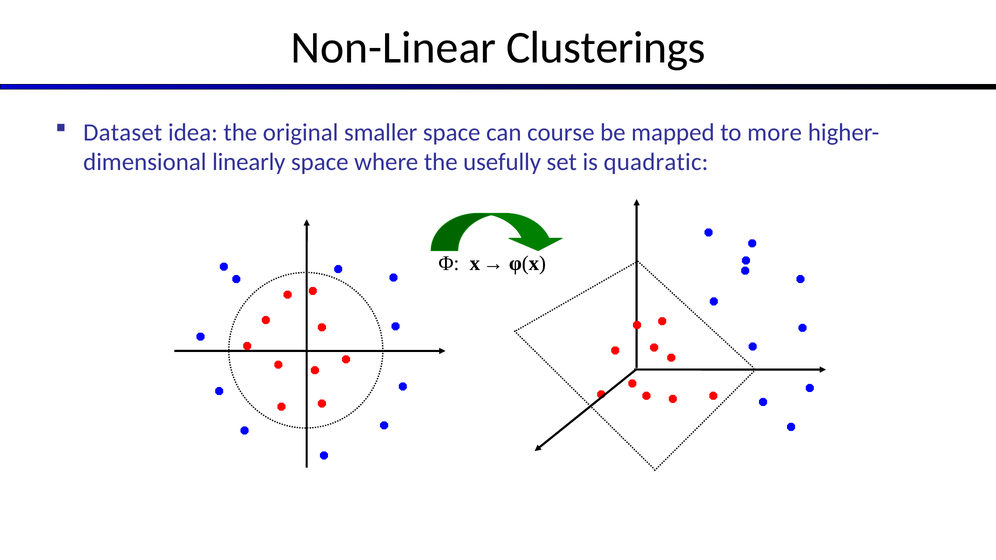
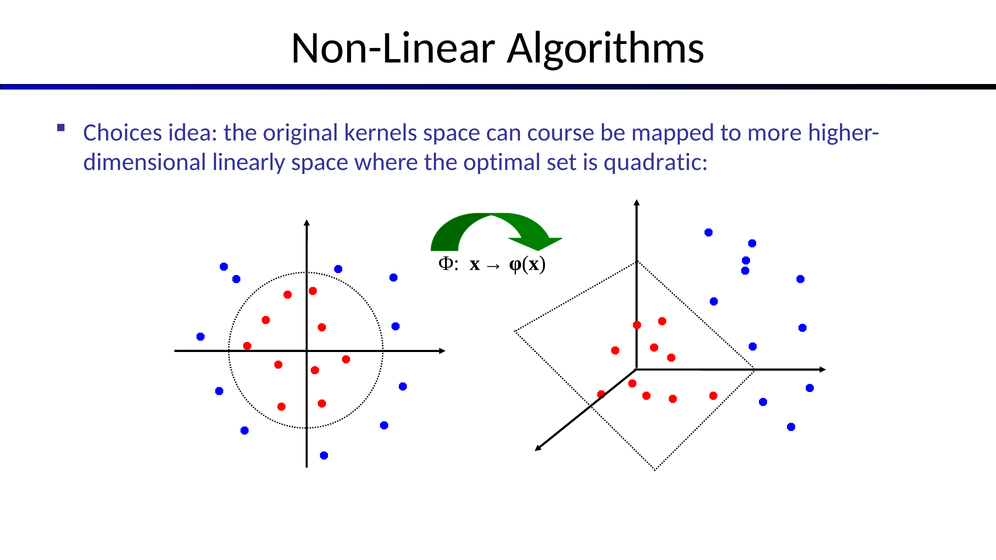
Clusterings: Clusterings -> Algorithms (606, 48)
Dataset: Dataset -> Choices (123, 132)
smaller: smaller -> kernels (381, 132)
usefully: usefully -> optimal (502, 162)
